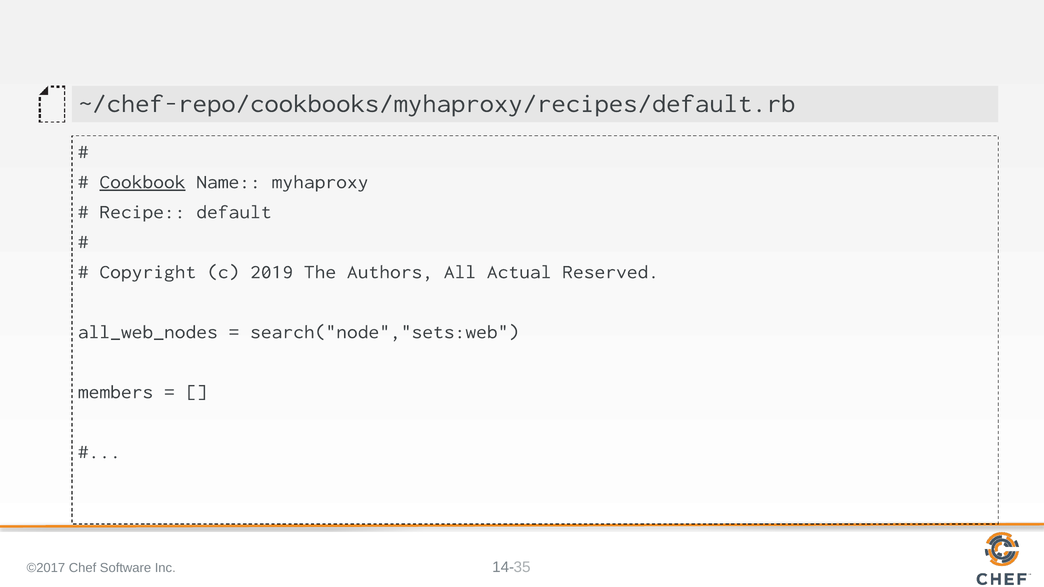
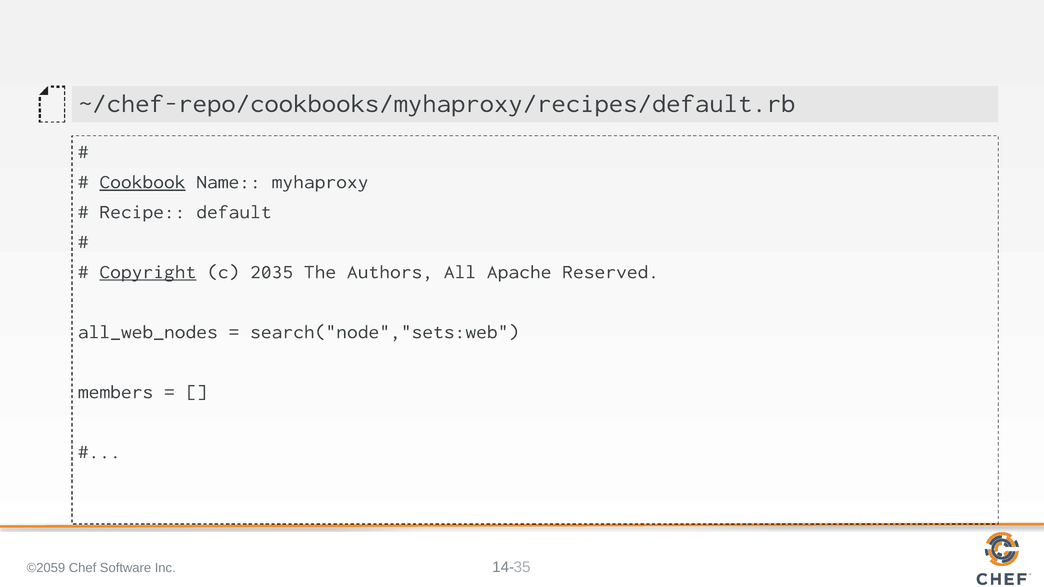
Copyright underline: none -> present (148, 272)
2019: 2019 -> 2035 (272, 272)
Actual: Actual -> Apache (519, 272)
©2017: ©2017 -> ©2059 (46, 568)
